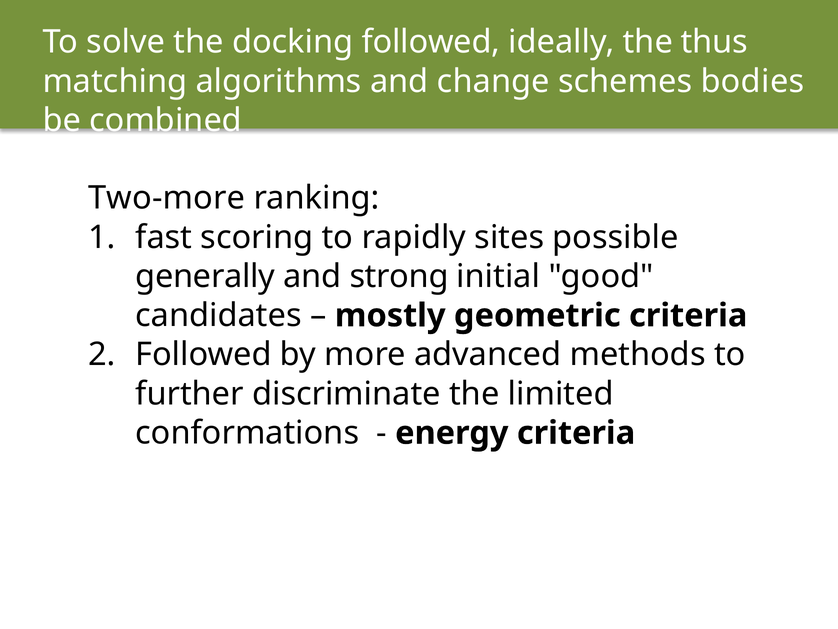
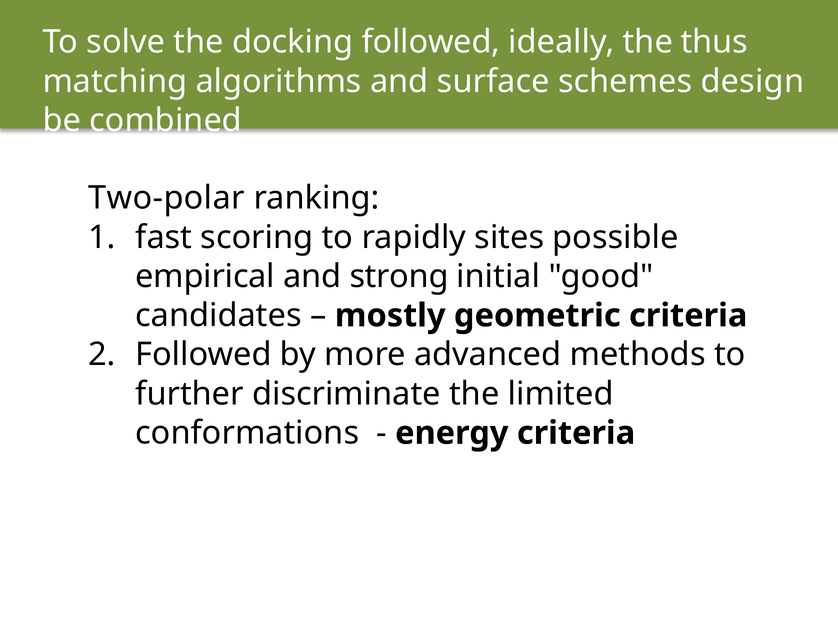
change: change -> surface (493, 81)
bodies: bodies -> design (752, 81)
Two-more: Two-more -> Two-polar (167, 198)
generally: generally -> empirical (205, 276)
